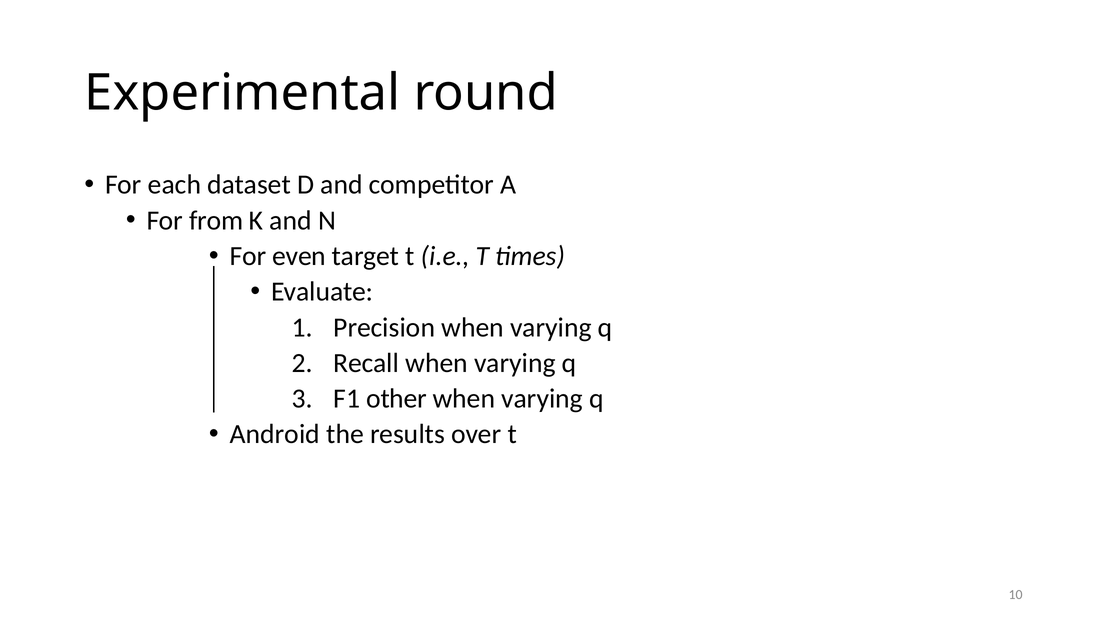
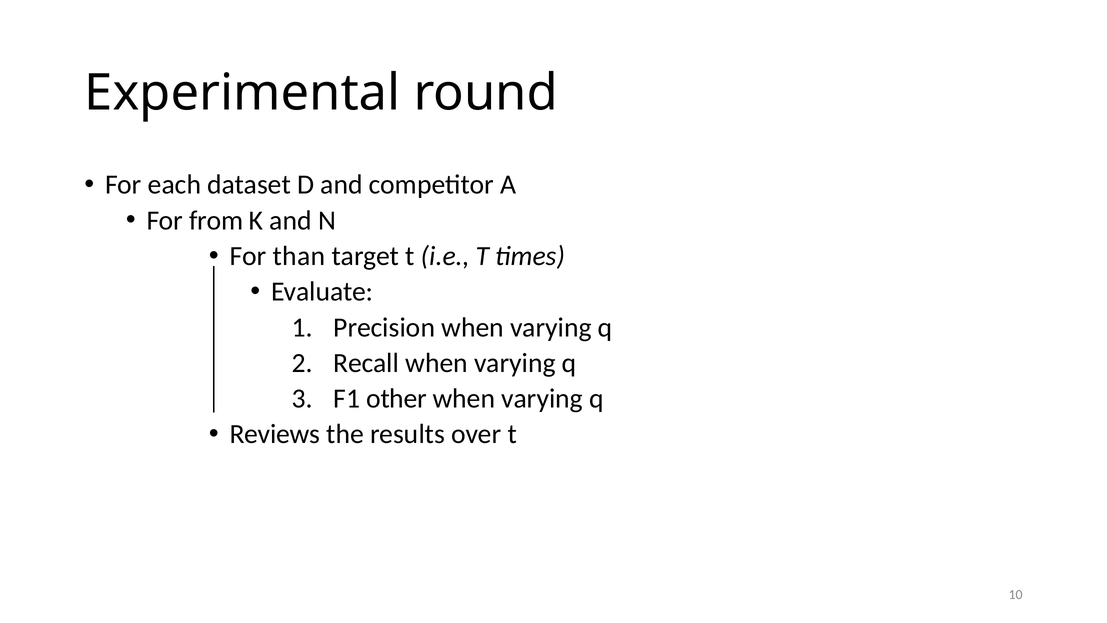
even: even -> than (299, 256)
Android: Android -> Reviews (275, 434)
